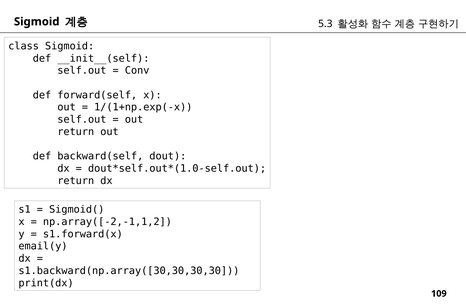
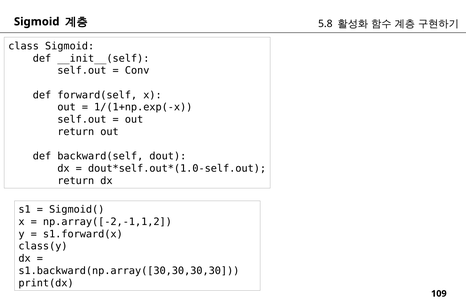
5.3: 5.3 -> 5.8 (325, 24)
email(y: email(y -> class(y (43, 246)
